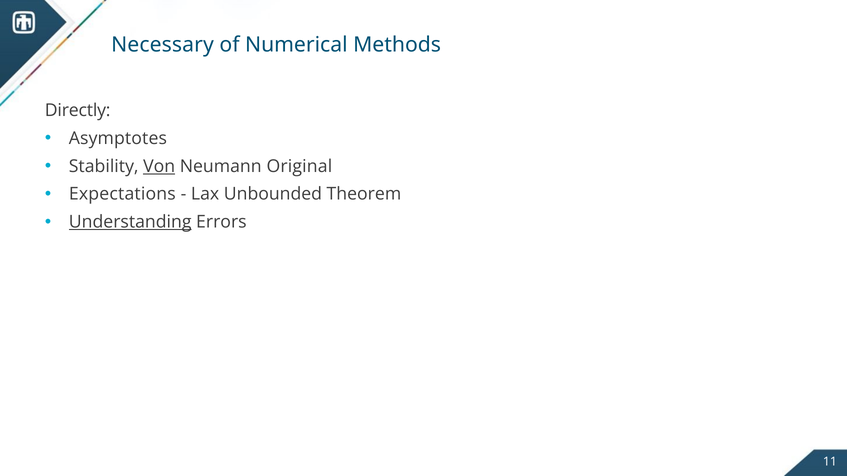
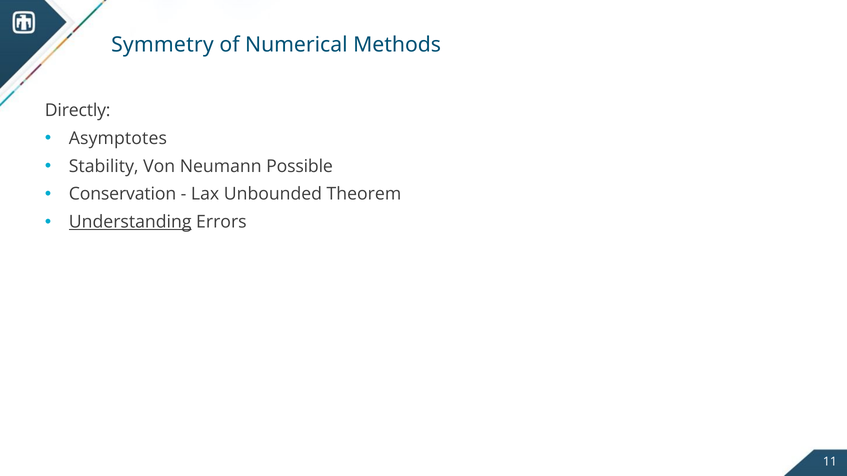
Necessary: Necessary -> Symmetry (162, 45)
Von underline: present -> none (159, 166)
Original: Original -> Possible (300, 166)
Expectations: Expectations -> Conservation (123, 194)
